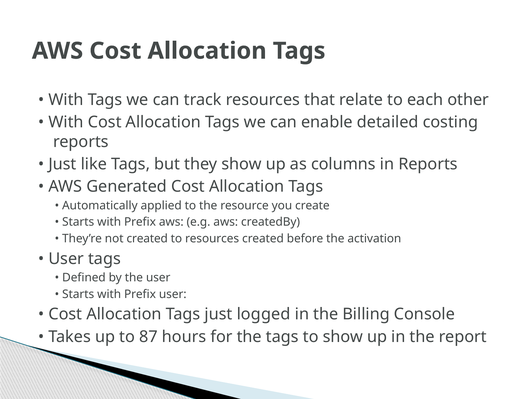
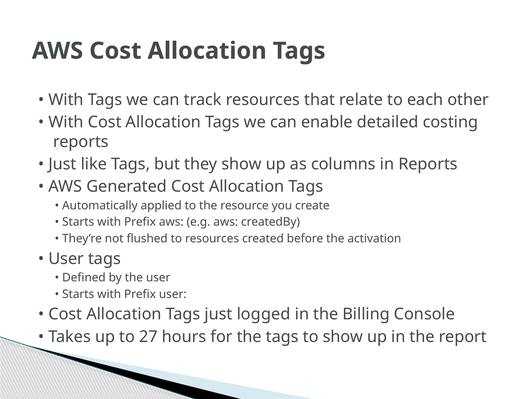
not created: created -> flushed (147, 239)
87: 87 -> 27 (148, 337)
